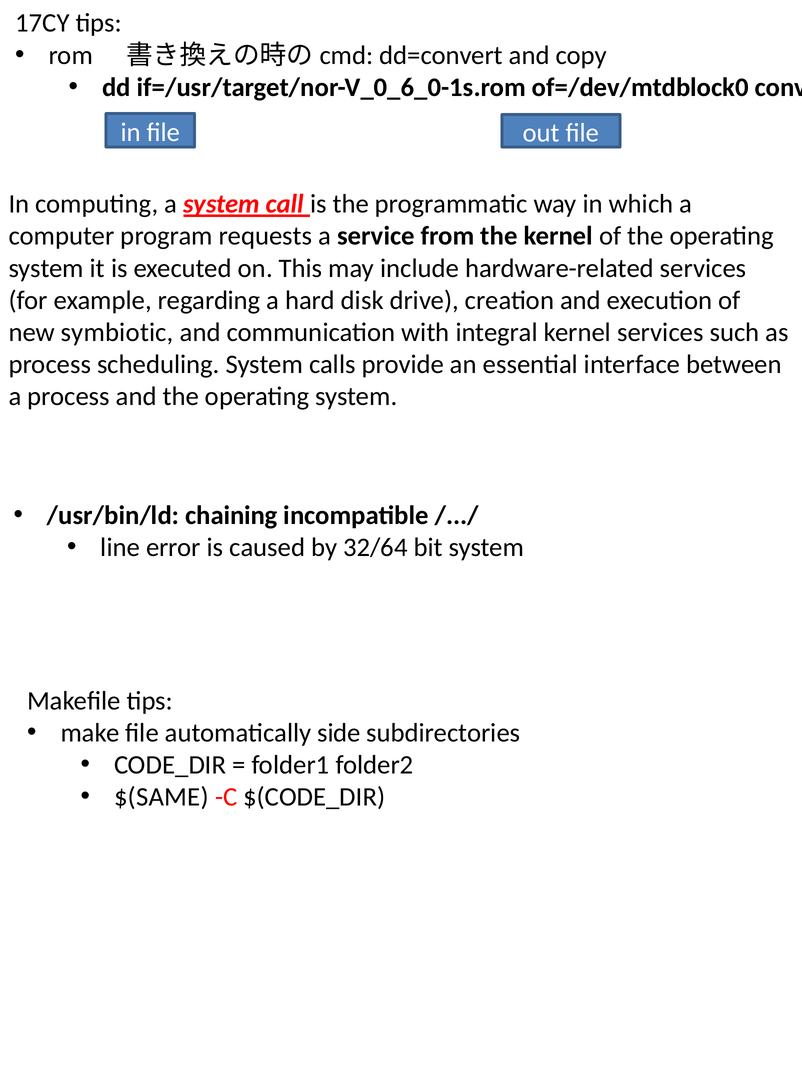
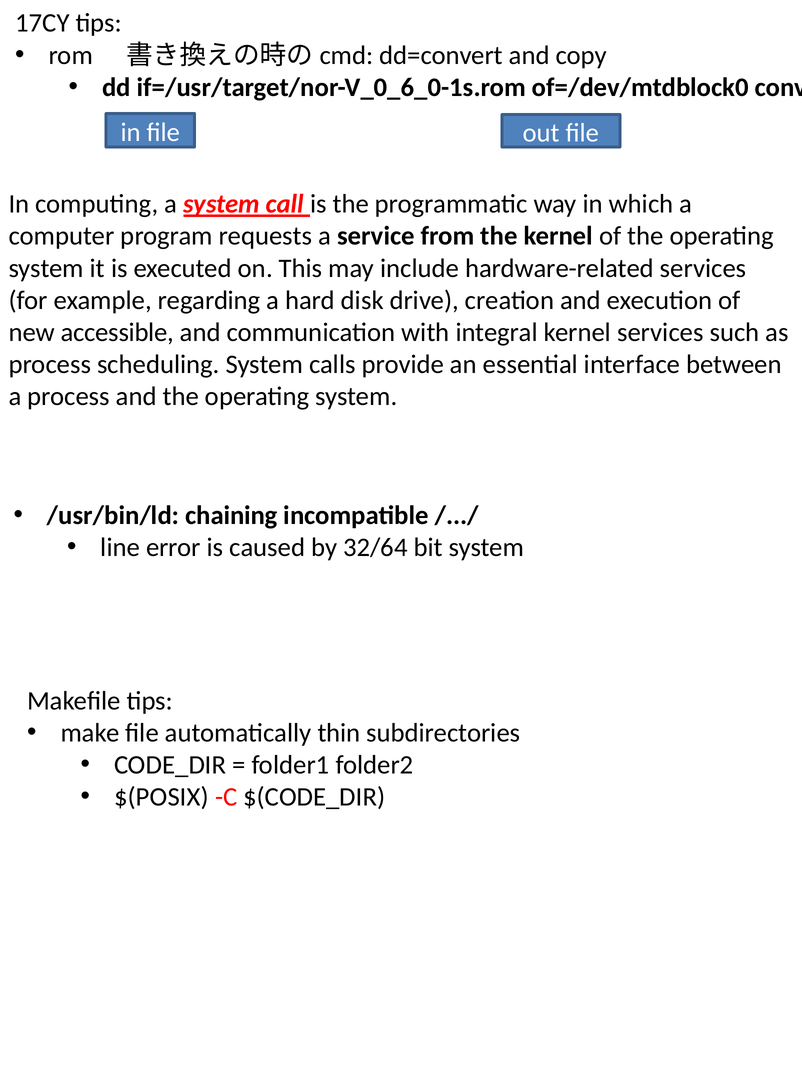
symbiotic: symbiotic -> accessible (117, 332)
side: side -> thin (339, 733)
$(SAME: $(SAME -> $(POSIX (161, 797)
